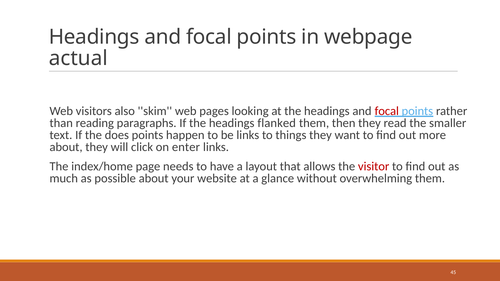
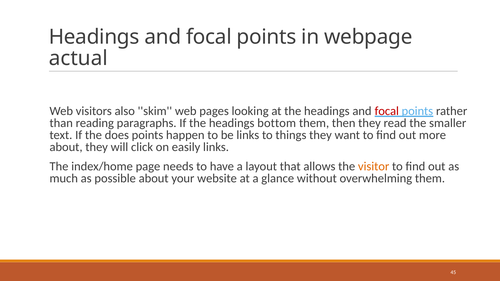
flanked: flanked -> bottom (277, 123)
enter: enter -> easily (186, 147)
visitor colour: red -> orange (374, 166)
